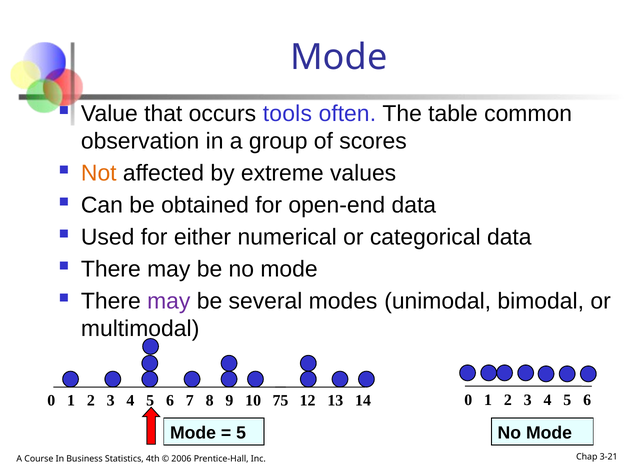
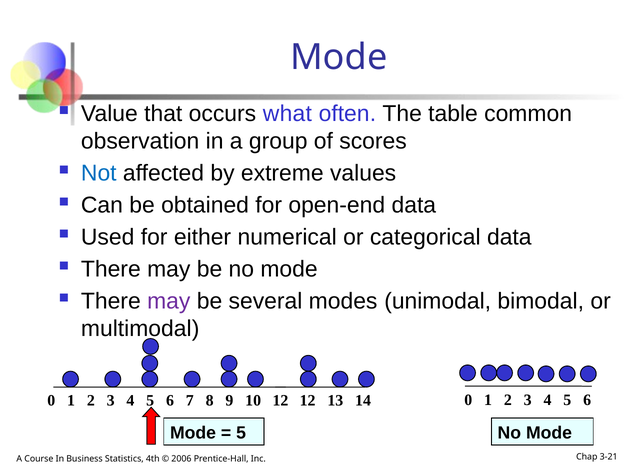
tools: tools -> what (287, 113)
Not colour: orange -> blue (99, 173)
10 75: 75 -> 12 (280, 400)
